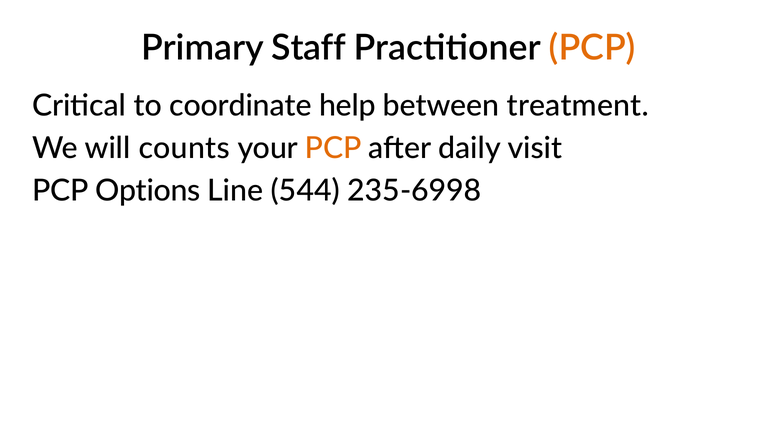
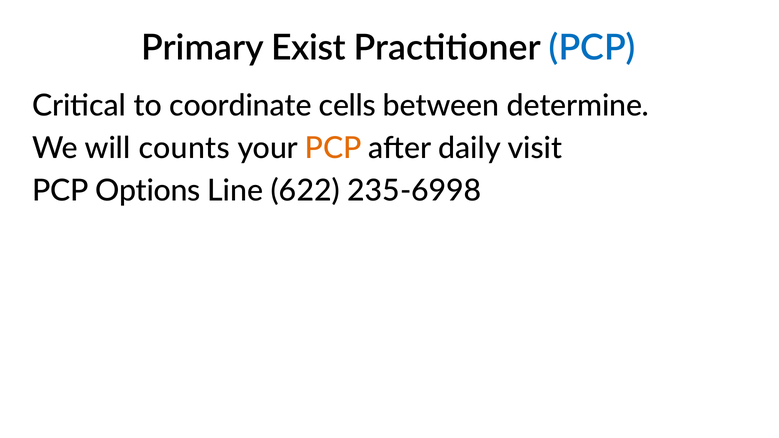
Staff: Staff -> Exist (309, 48)
PCP colour: orange -> blue (592, 48)
help: help -> cells (347, 106)
treatment: treatment -> determine (578, 106)
544: 544 -> 622 (305, 191)
